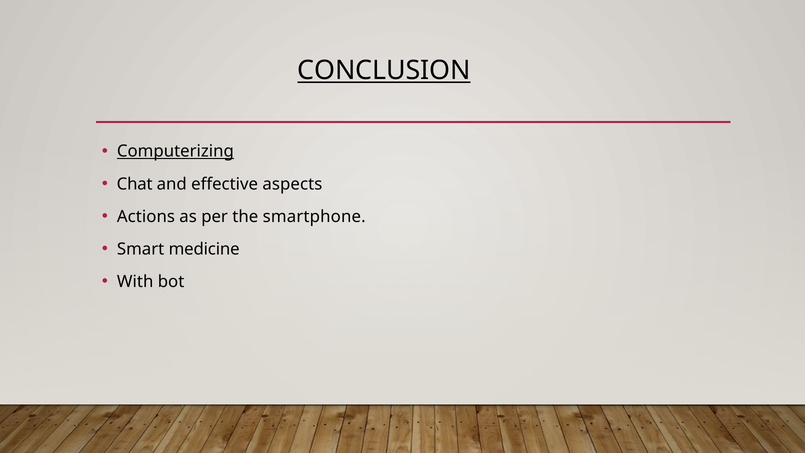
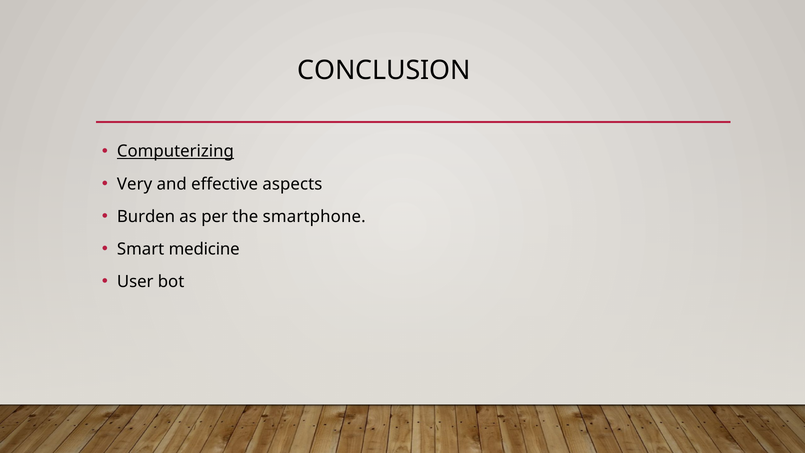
CONCLUSION underline: present -> none (384, 70)
Chat: Chat -> Very (135, 184)
Actions: Actions -> Burden (146, 216)
With: With -> User (135, 282)
